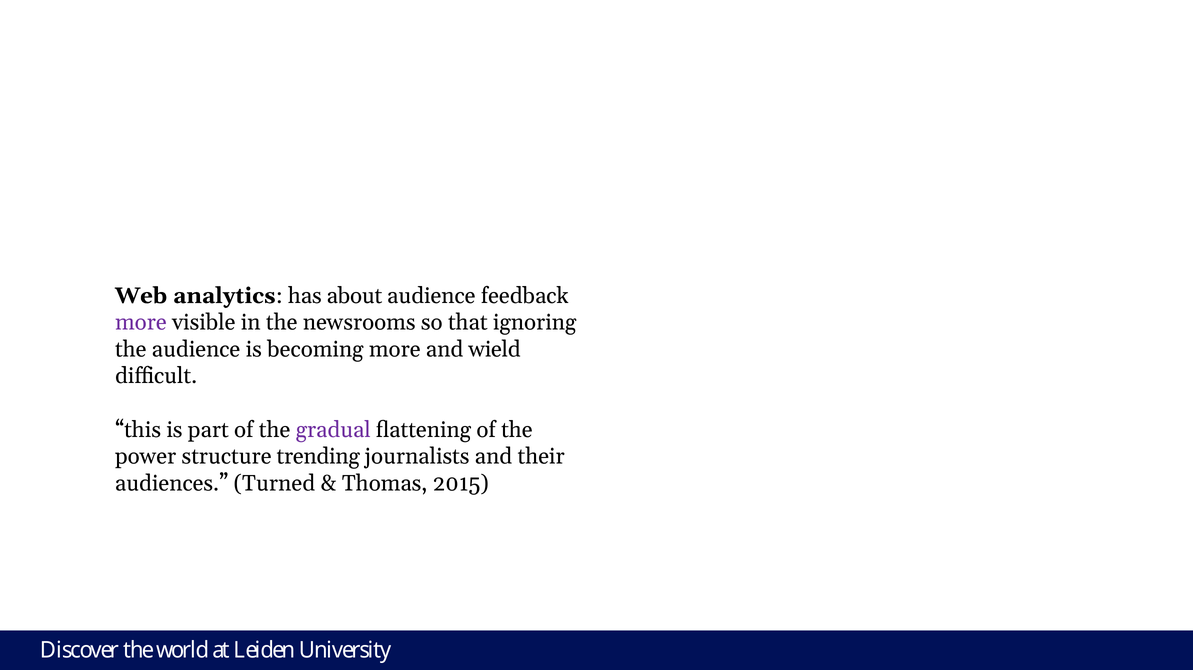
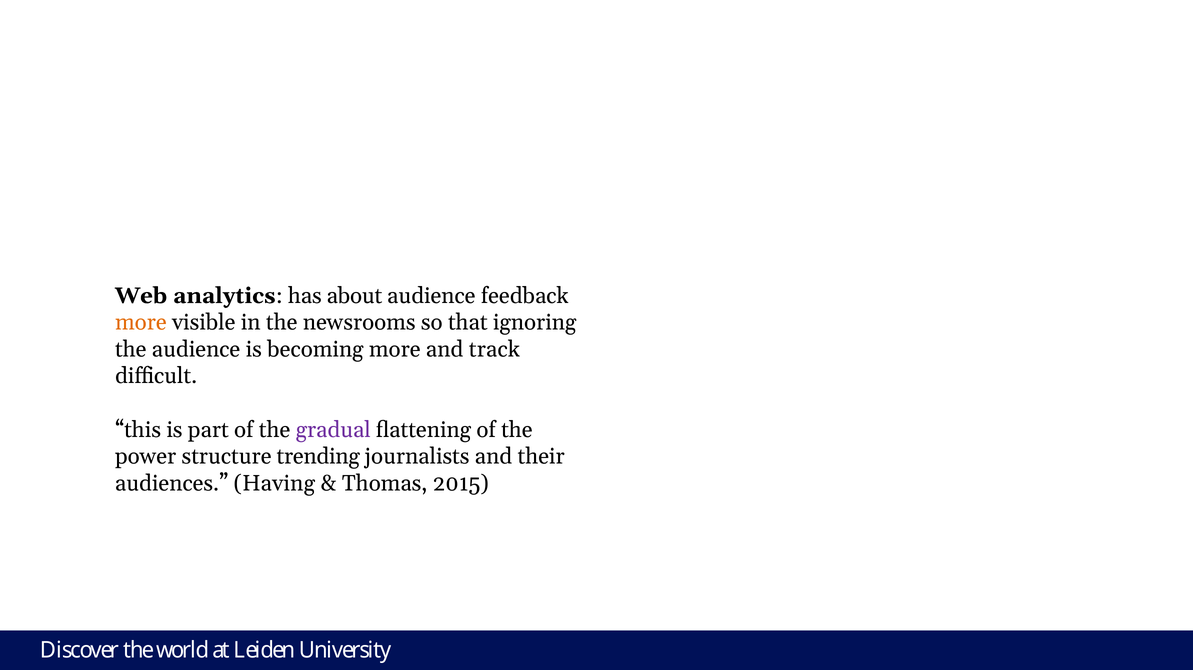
more colour: purple -> orange (141, 323)
wield: wield -> track (494, 350)
Turned: Turned -> Having (274, 484)
